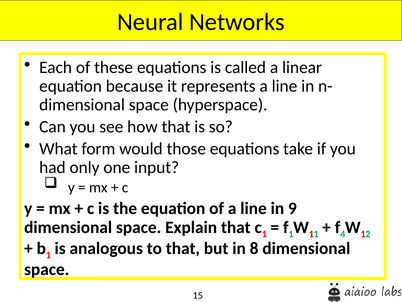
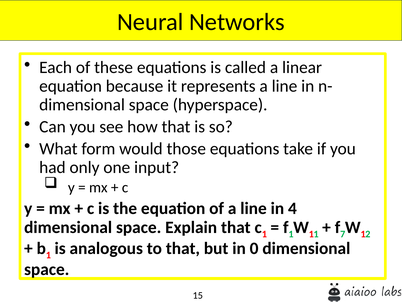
9: 9 -> 4 (292, 208)
4: 4 -> 7 (343, 234)
8: 8 -> 0 (254, 248)
